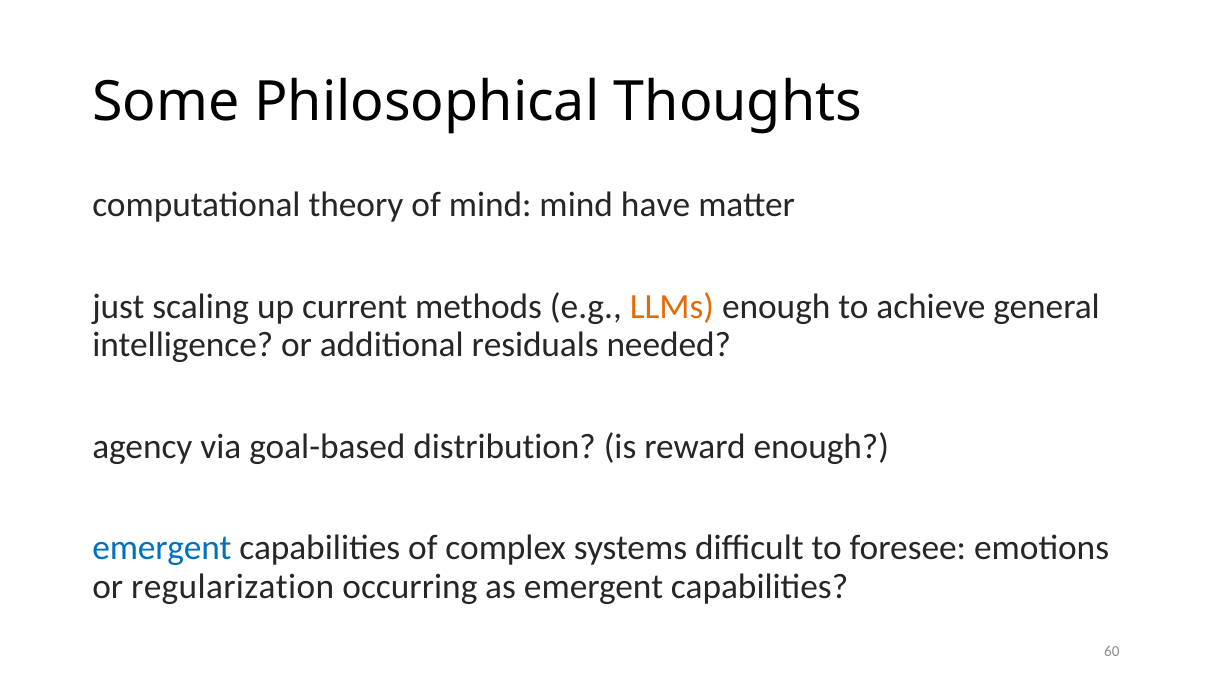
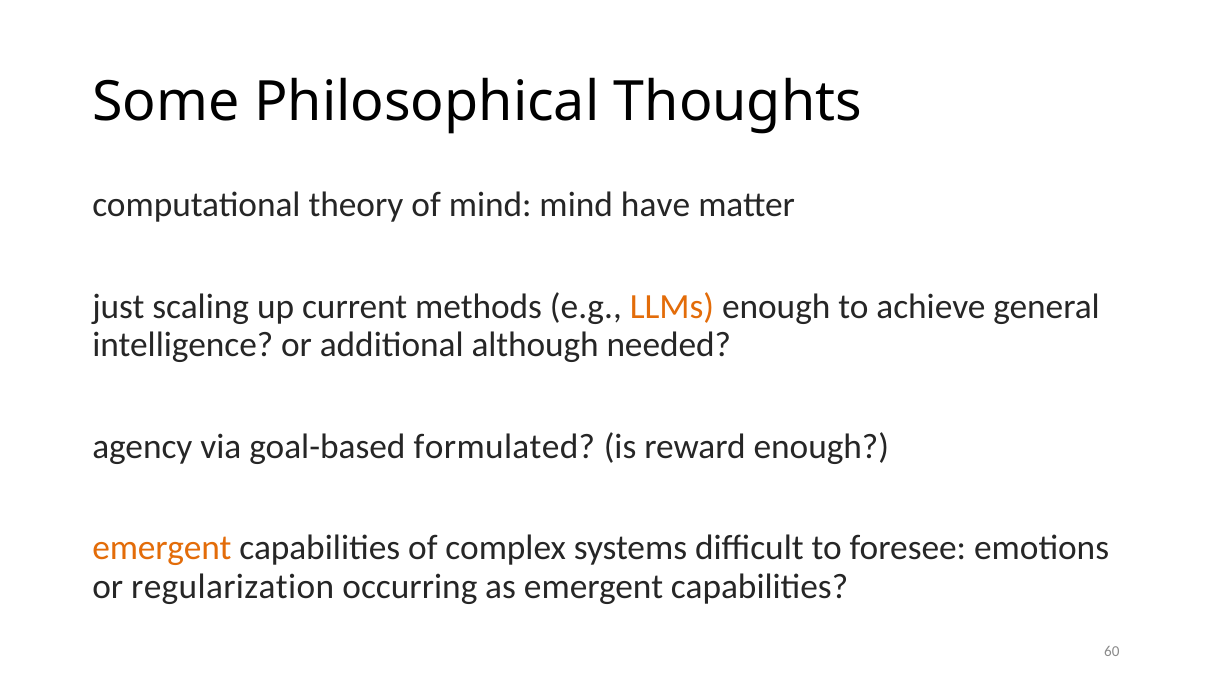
residuals: residuals -> although (535, 345)
distribution: distribution -> formulated (504, 446)
emergent colour: blue -> orange (162, 548)
